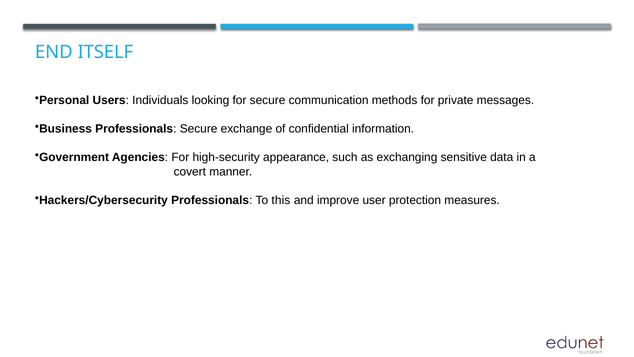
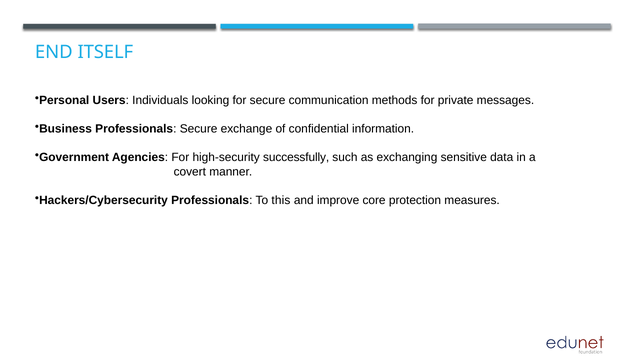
appearance: appearance -> successfully (296, 157)
user: user -> core (374, 200)
